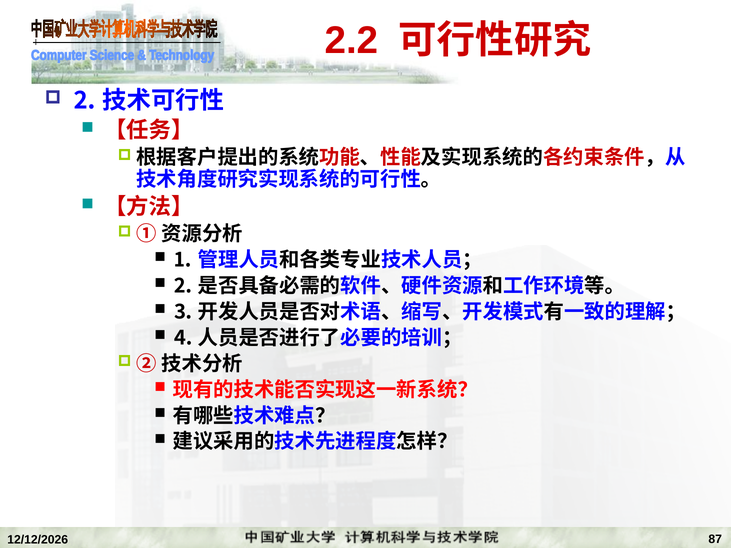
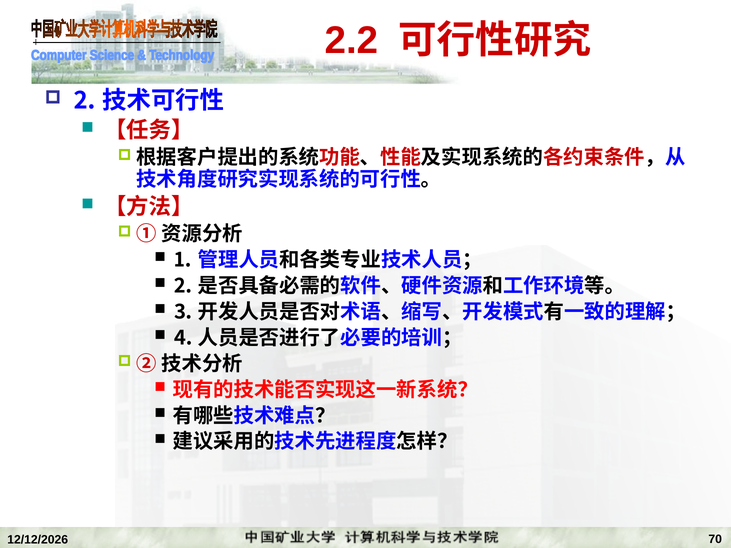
87: 87 -> 70 (715, 539)
